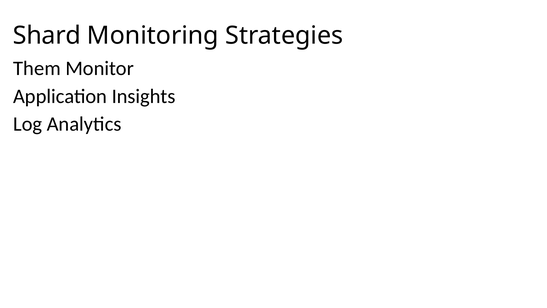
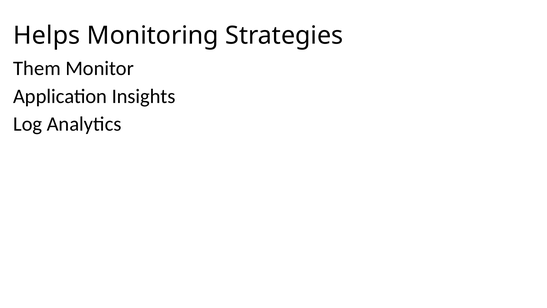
Shard: Shard -> Helps (47, 35)
